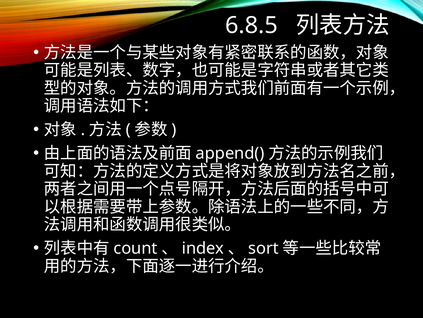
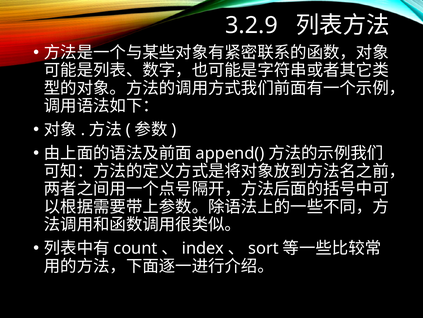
6.8.5: 6.8.5 -> 3.2.9 (252, 25)
